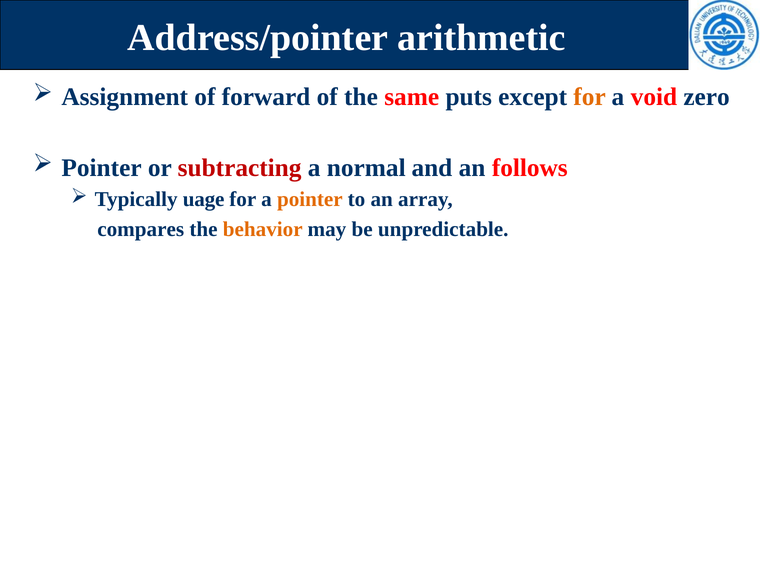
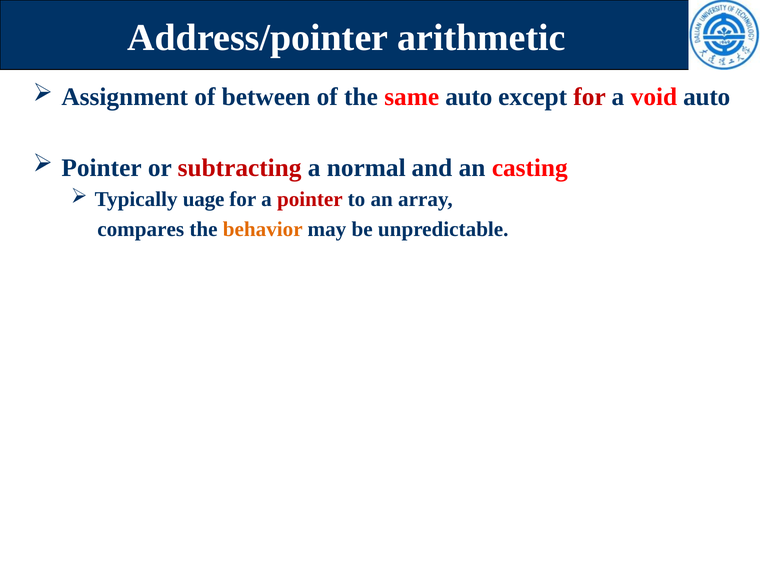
forward: forward -> between (266, 97)
same puts: puts -> auto (469, 97)
for colour: orange -> red (590, 97)
void zero: zero -> auto (707, 97)
follows: follows -> casting (530, 168)
pointer colour: orange -> red (310, 199)
